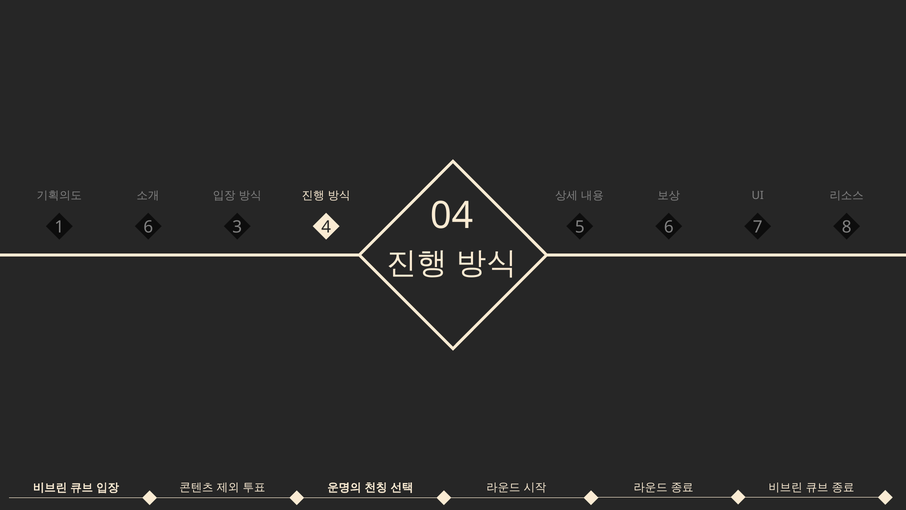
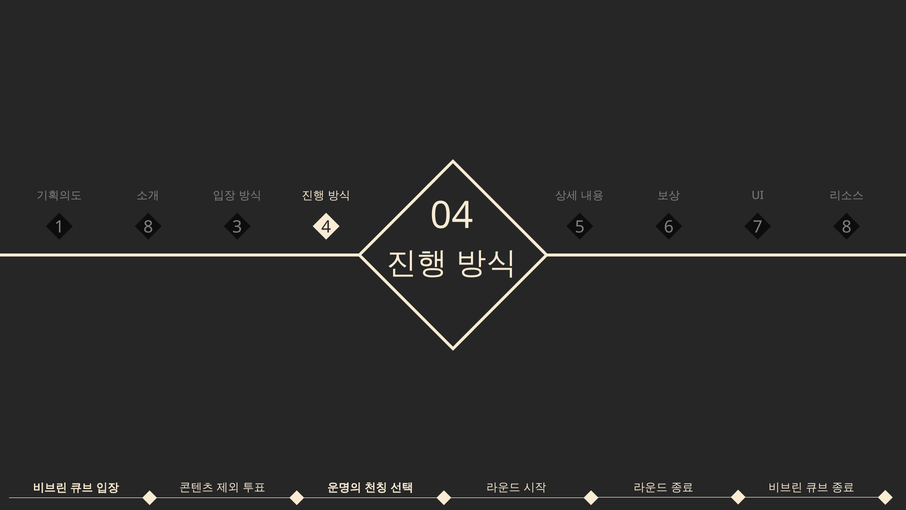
1 6: 6 -> 8 (148, 227)
